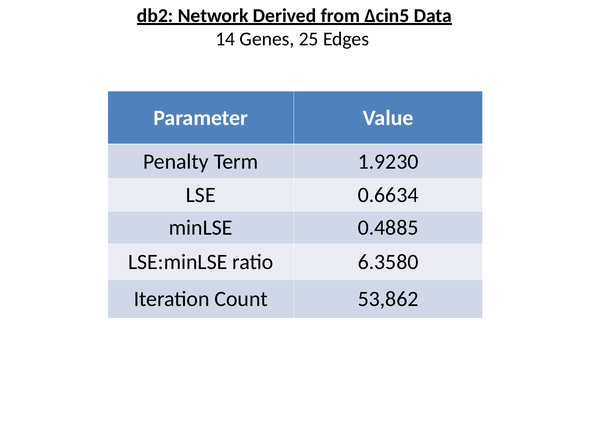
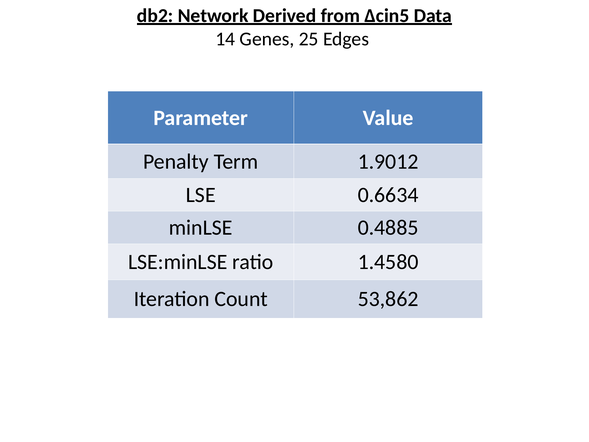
1.9230: 1.9230 -> 1.9012 (388, 161)
6.3580: 6.3580 -> 1.4580 (388, 262)
